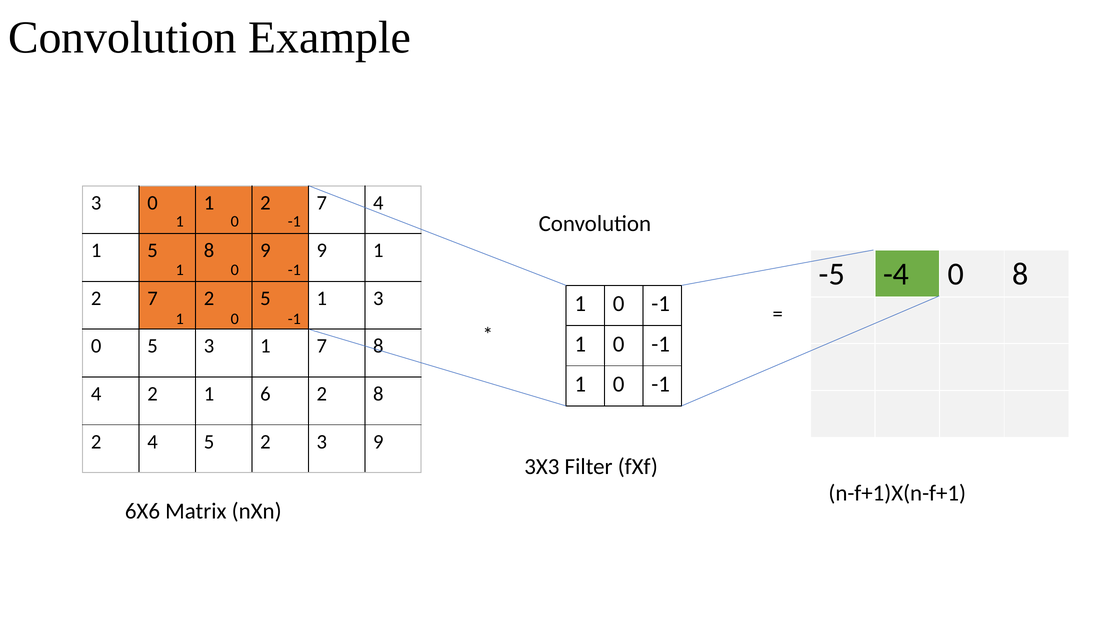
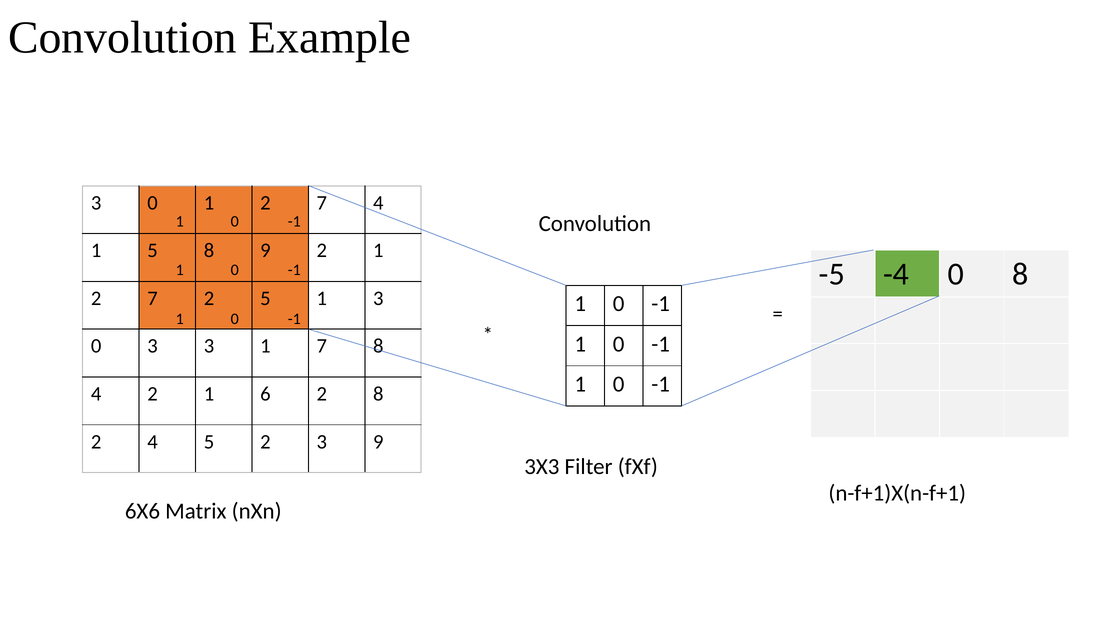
9 9: 9 -> 2 (322, 250)
0 5: 5 -> 3 (153, 346)
